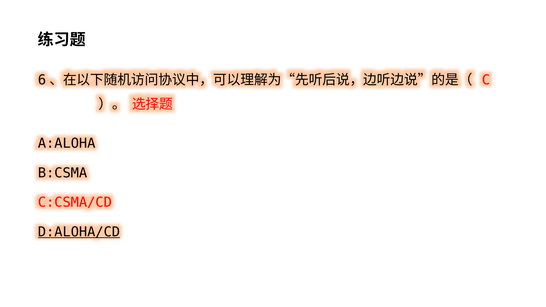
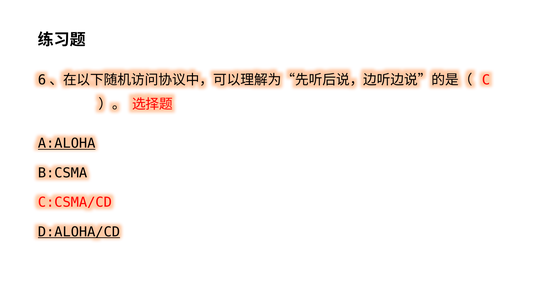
A:ALOHA underline: none -> present (67, 144)
